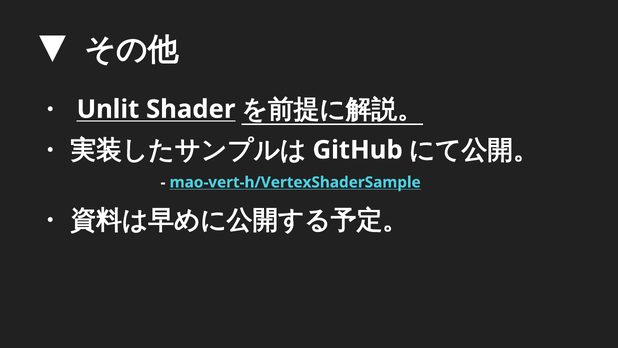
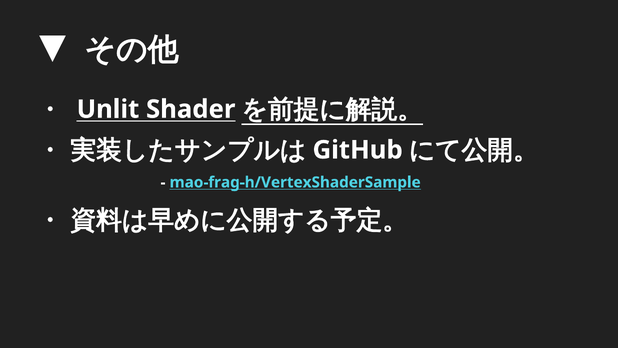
mao-vert-h/VertexShaderSample: mao-vert-h/VertexShaderSample -> mao-frag-h/VertexShaderSample (295, 182)
